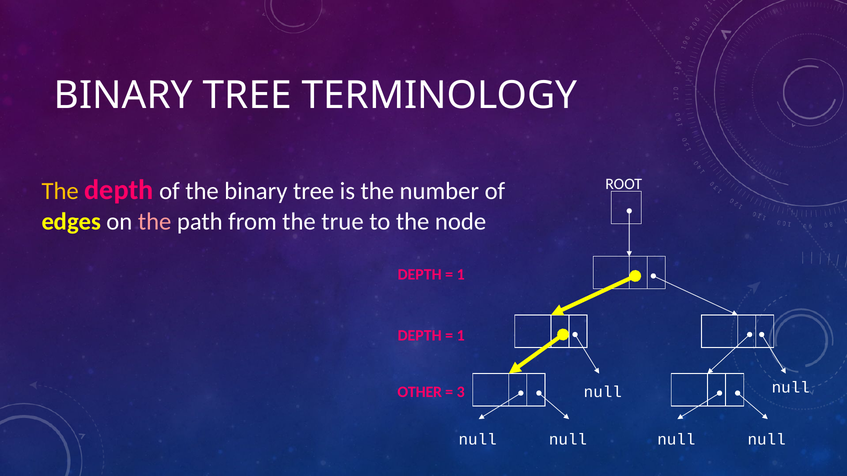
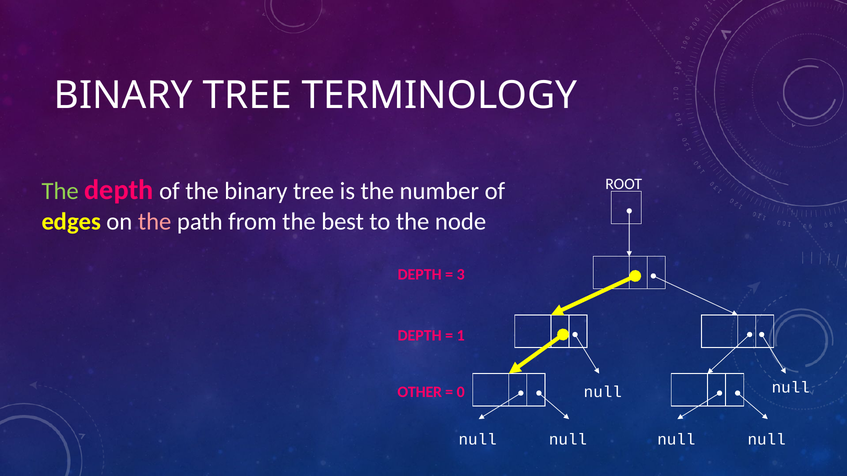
The colour: yellow -> light green (60, 191)
true: true -> best (343, 222)
1: 1 -> 3 (461, 275)
3: 3 -> 0 (461, 393)
